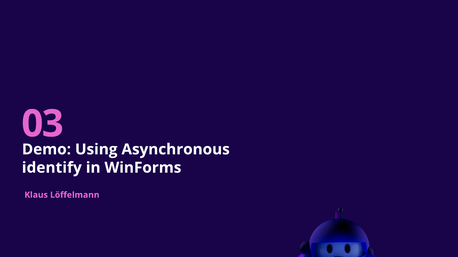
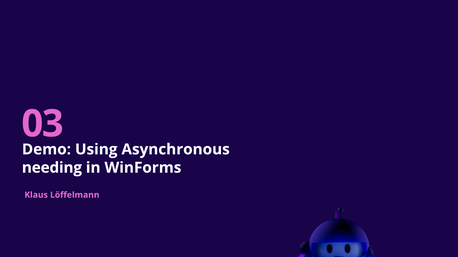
identify: identify -> needing (52, 168)
